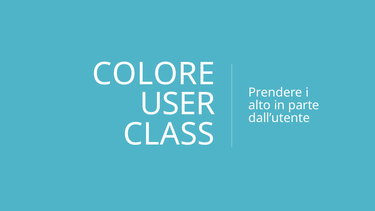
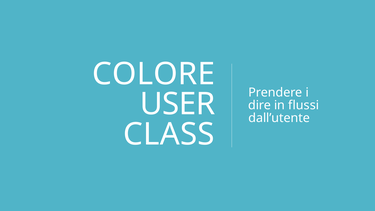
alto: alto -> dire (260, 105)
parte: parte -> flussi (304, 105)
